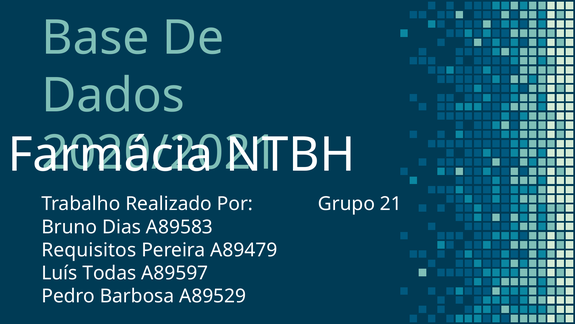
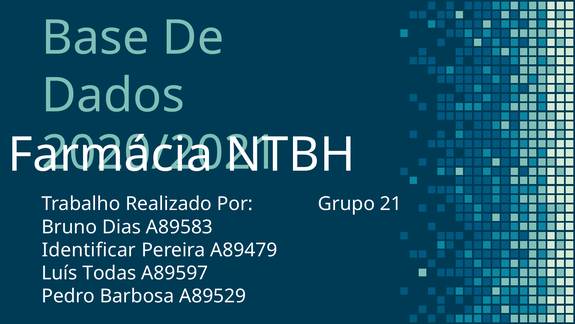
Requisitos: Requisitos -> Identificar (89, 250)
